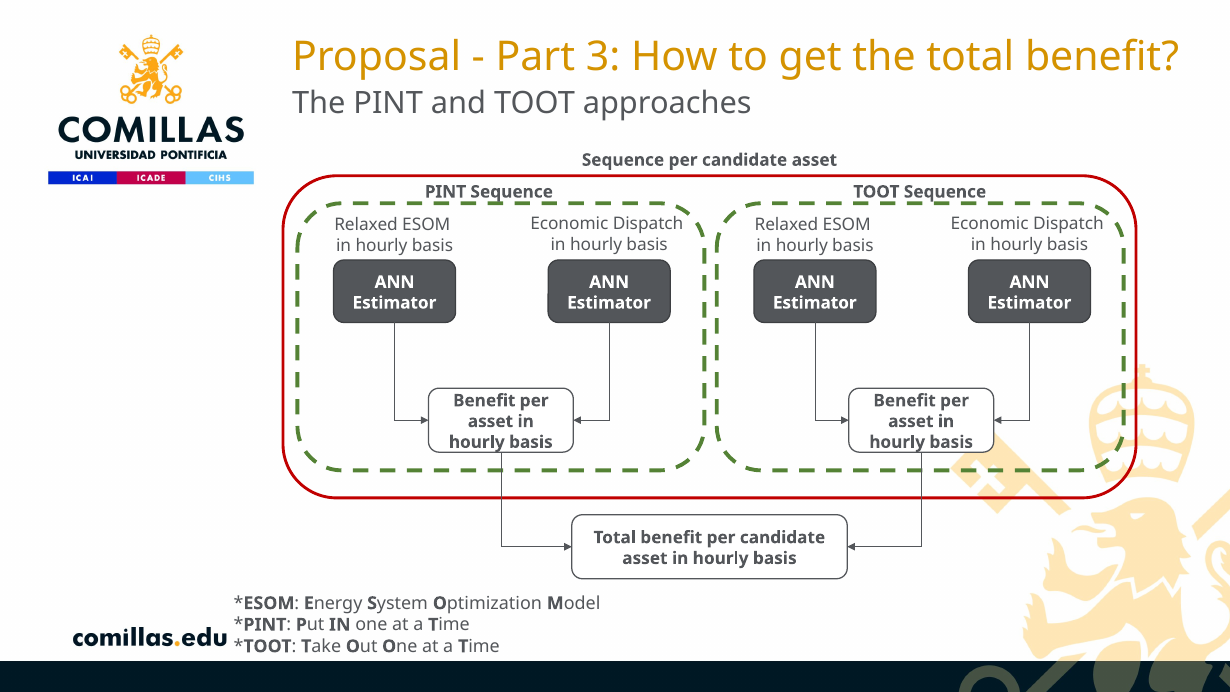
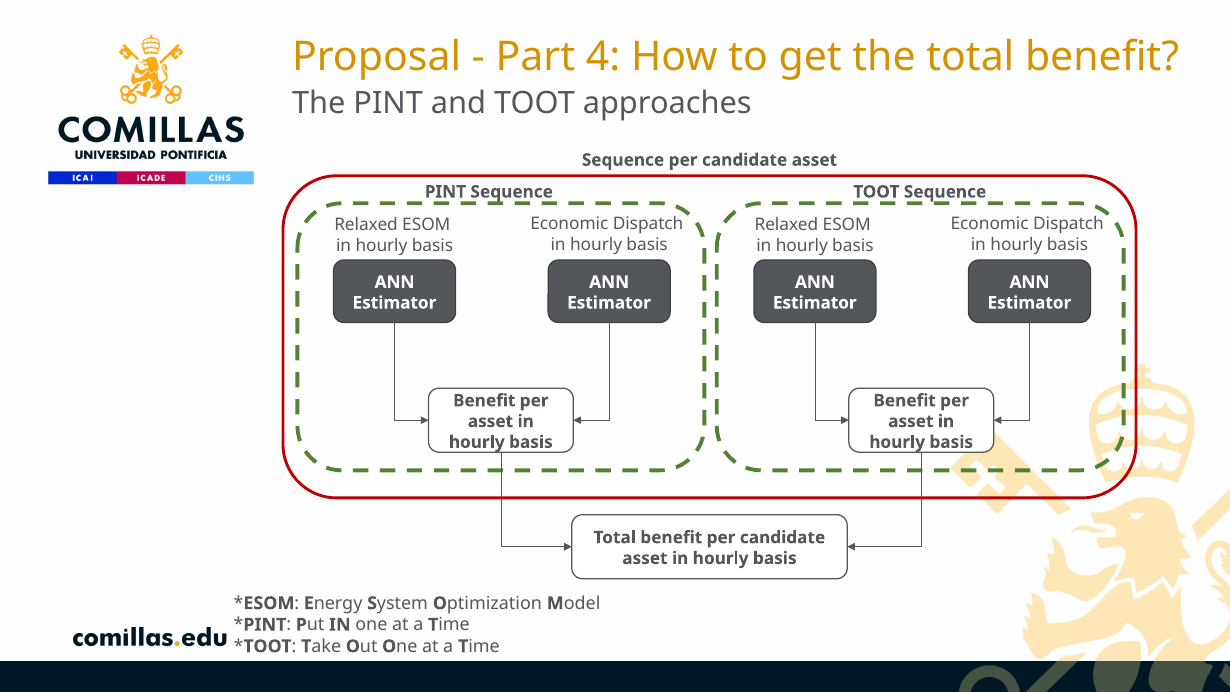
3: 3 -> 4 (603, 57)
